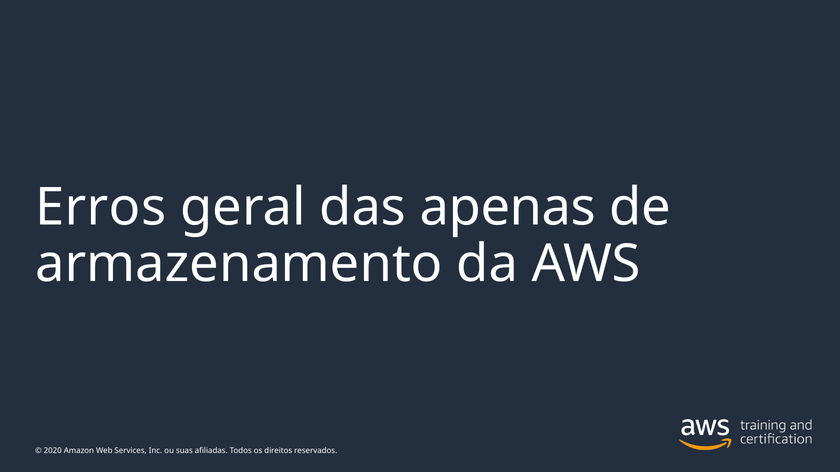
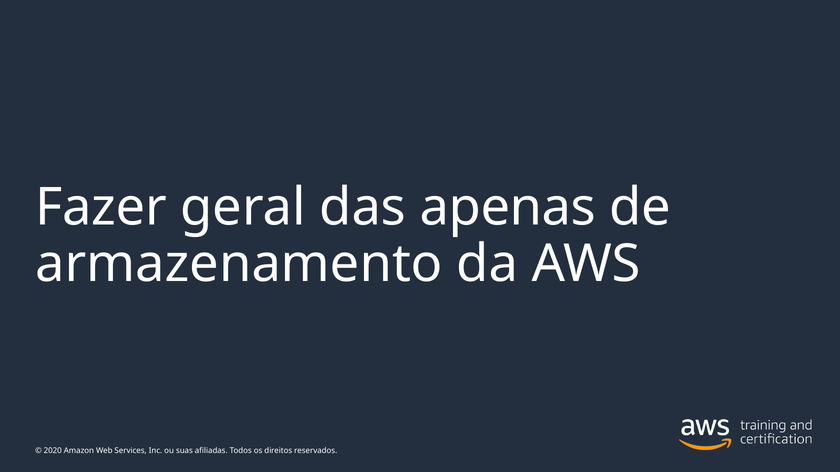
Erros: Erros -> Fazer (101, 208)
